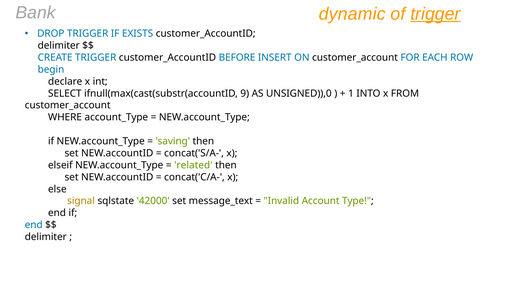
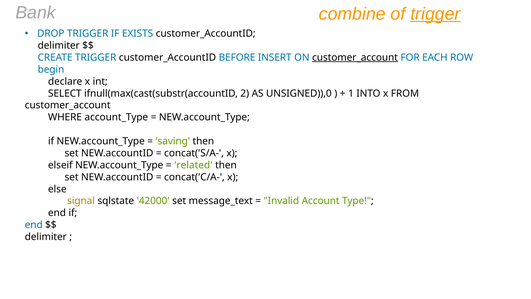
dynamic: dynamic -> combine (352, 14)
customer_account underline: none -> present (355, 57)
9: 9 -> 2 (245, 93)
